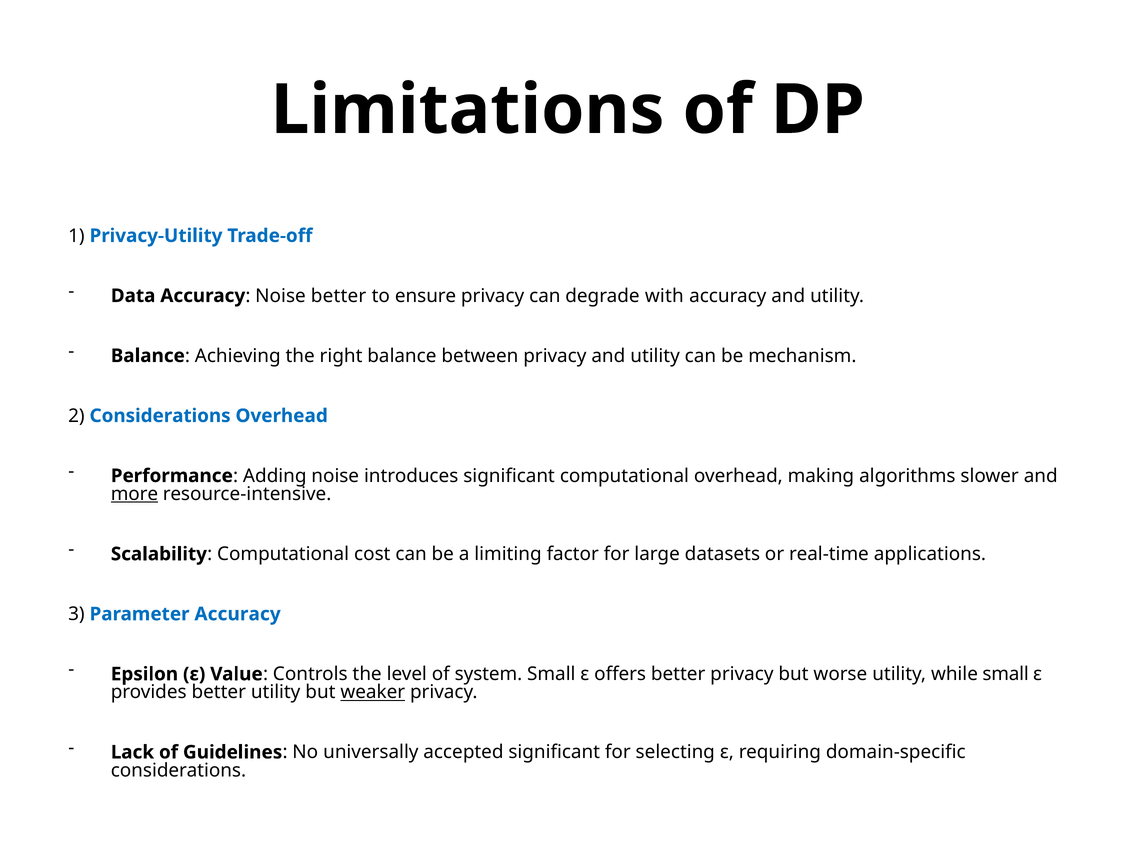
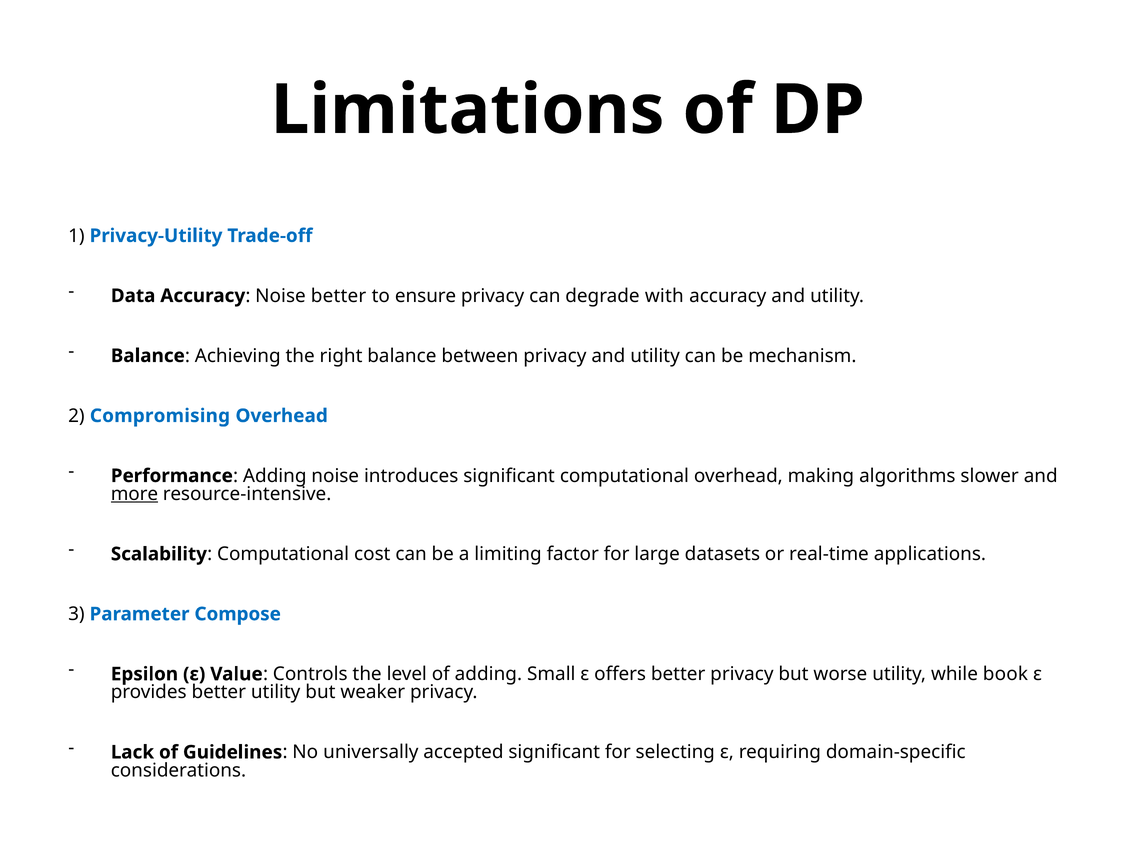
2 Considerations: Considerations -> Compromising (160, 416)
Parameter Accuracy: Accuracy -> Compose (238, 614)
of system: system -> adding (488, 674)
while small: small -> book (1005, 674)
weaker underline: present -> none (373, 692)
